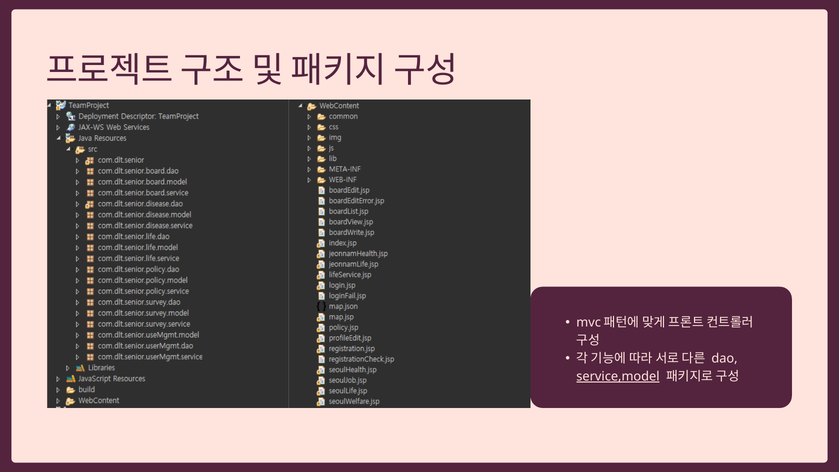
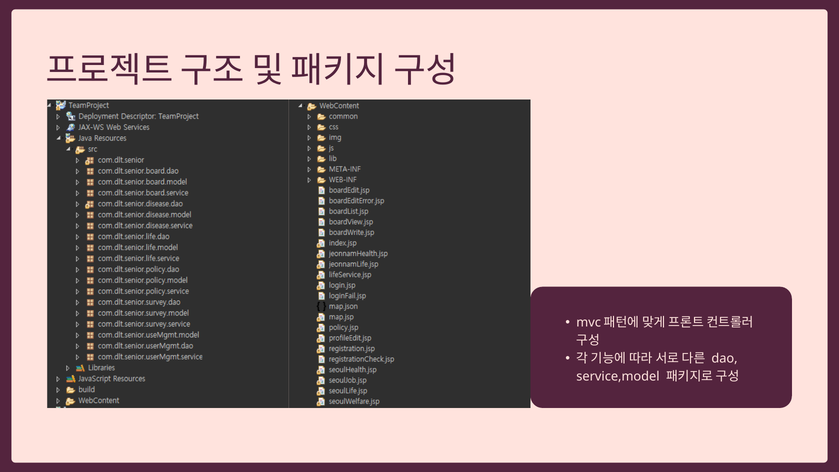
service,model underline: present -> none (618, 376)
